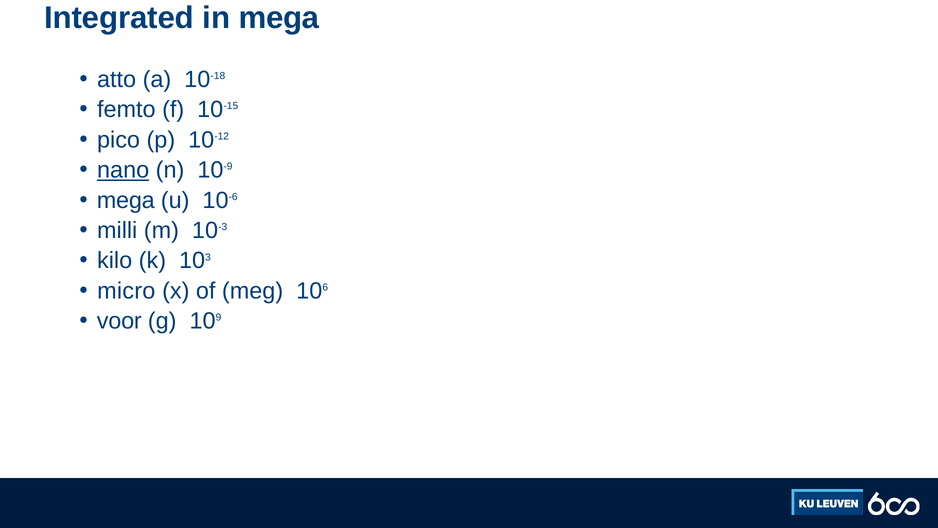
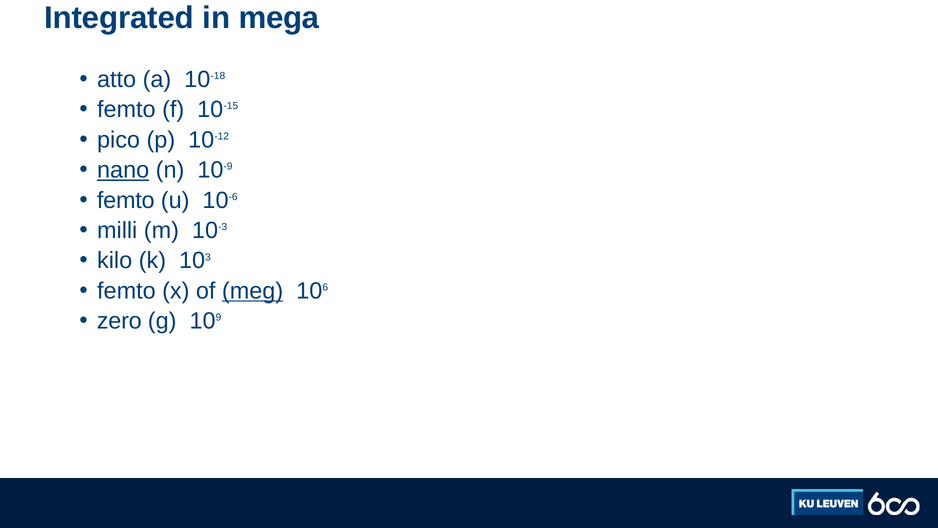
mega: mega -> femto (126, 200)
micro: micro -> femto (126, 291)
meg underline: none -> present (253, 291)
voor: voor -> zero (119, 321)
